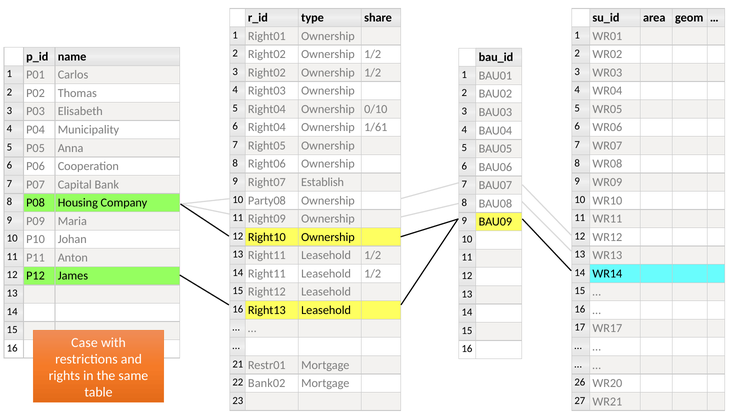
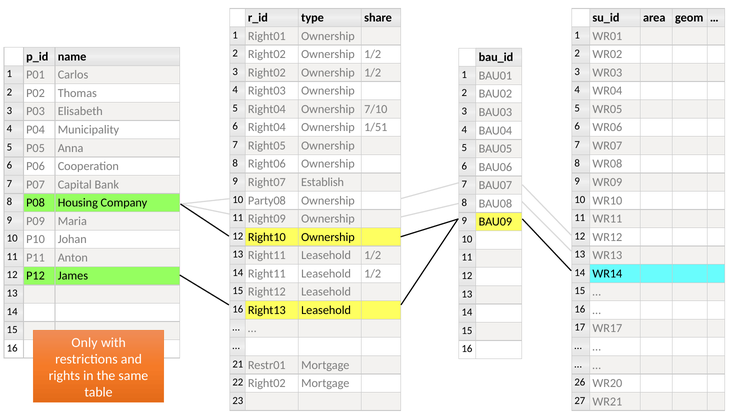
0/10: 0/10 -> 7/10 (376, 109)
1/61: 1/61 -> 1/51 (376, 127)
Case: Case -> Only (84, 342)
22 Bank02: Bank02 -> Right02 (267, 383)
